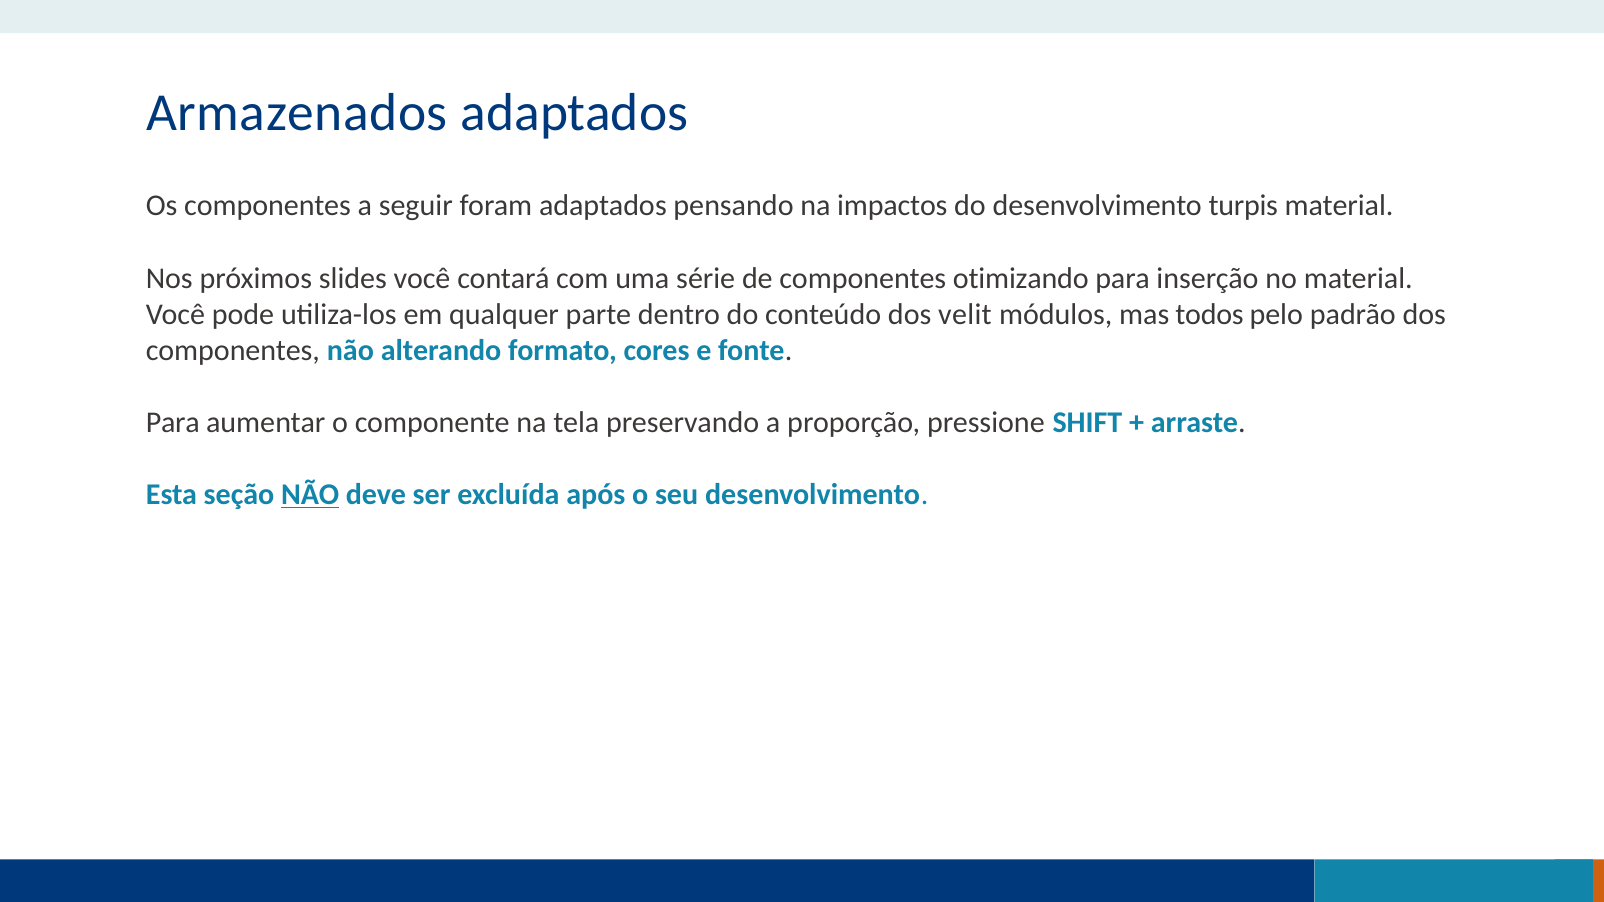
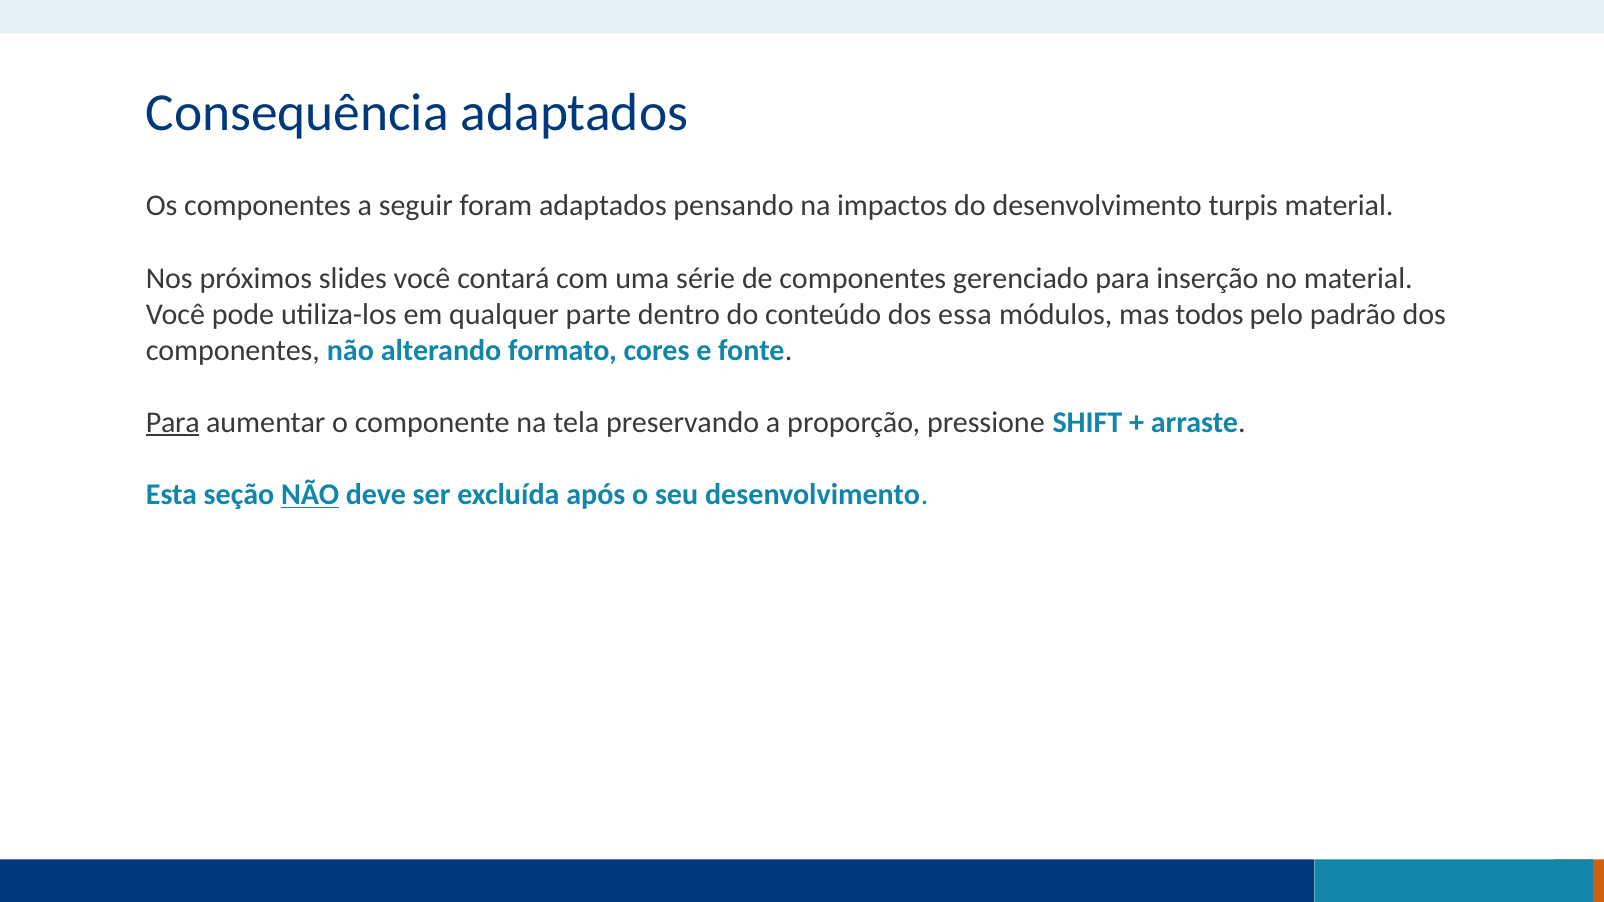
Armazenados: Armazenados -> Consequência (297, 112)
otimizando: otimizando -> gerenciado (1021, 278)
velit: velit -> essa (965, 314)
Para underline: none -> present (173, 423)
